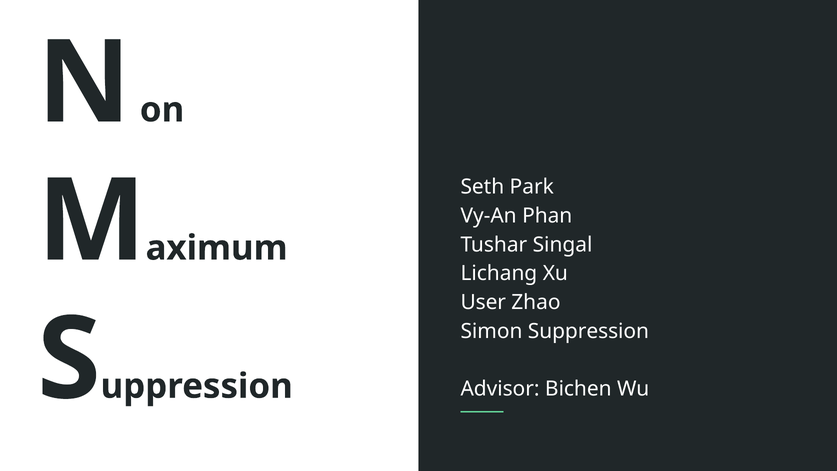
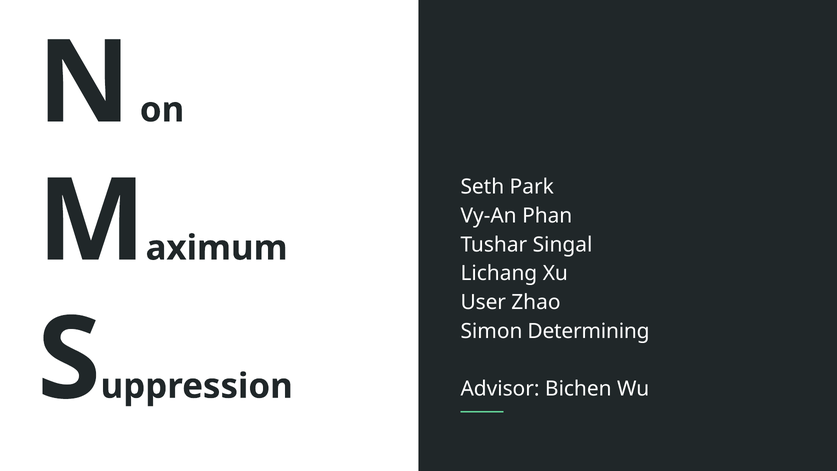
Suppression: Suppression -> Determining (589, 331)
